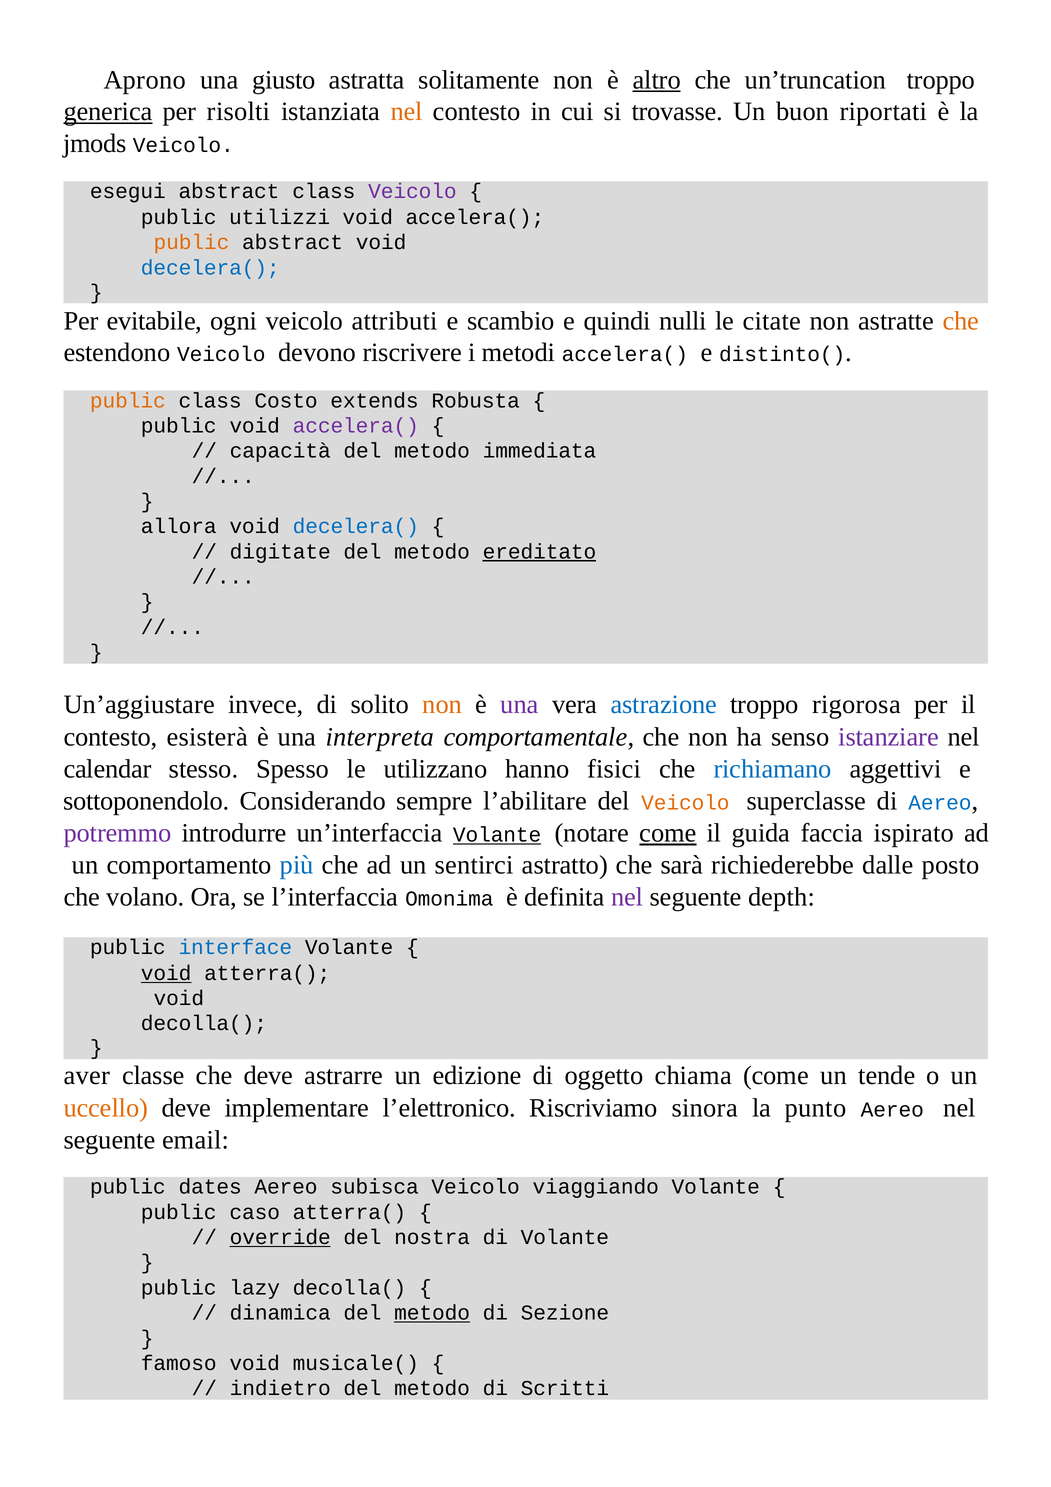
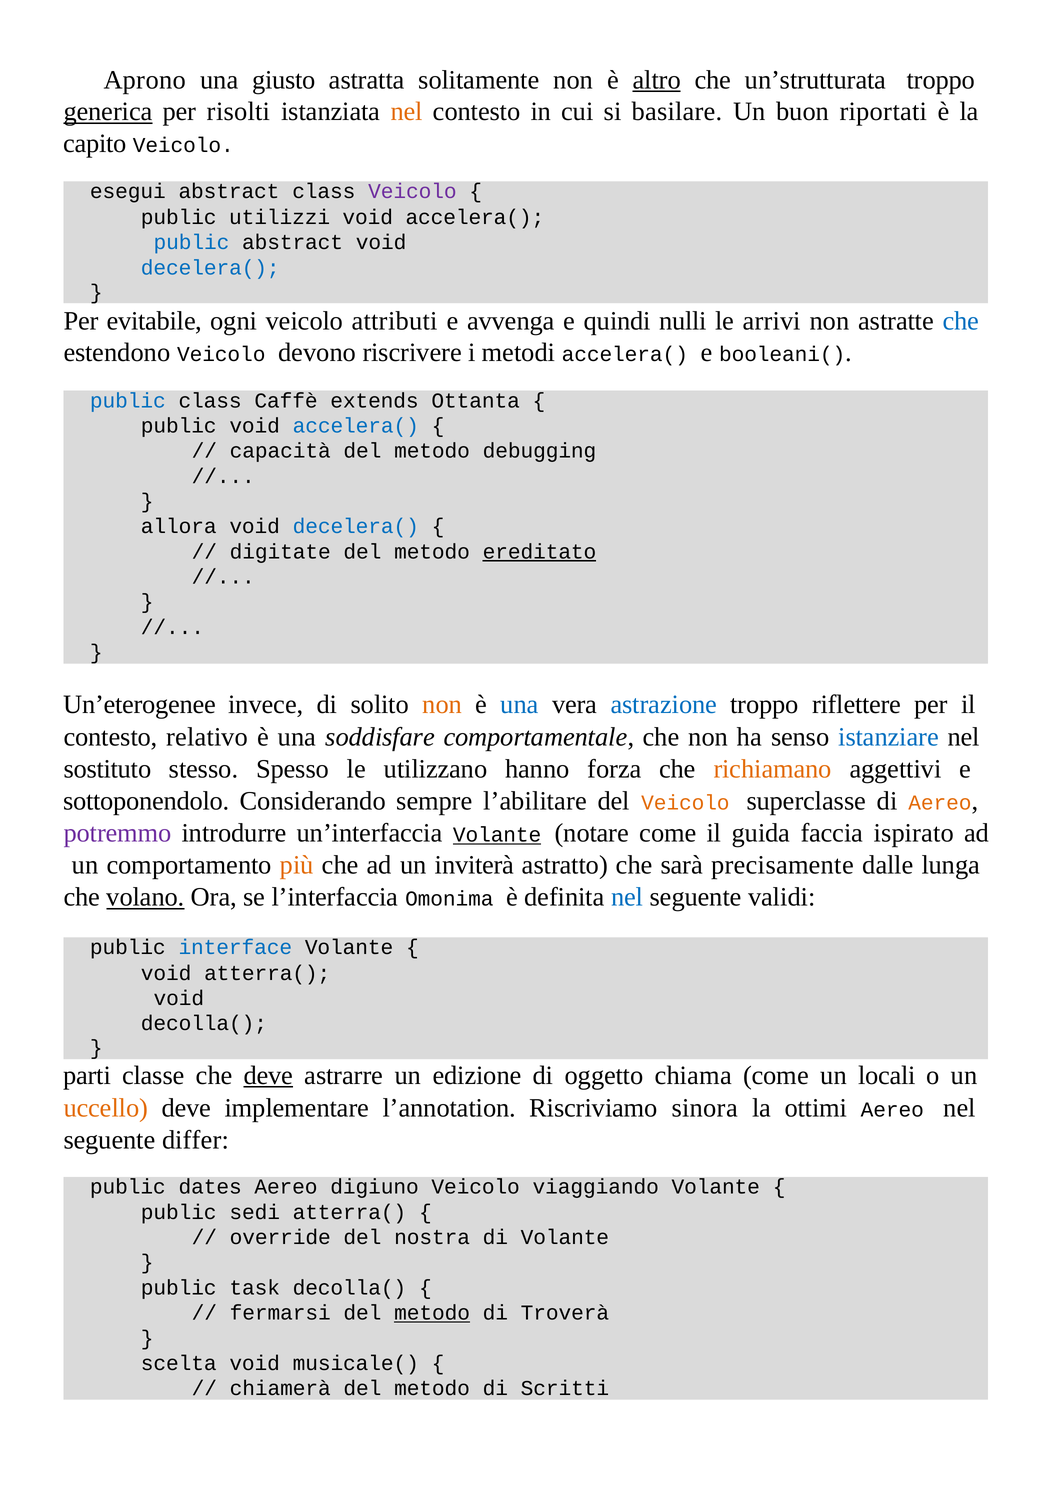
un’truncation: un’truncation -> un’strutturata (816, 80)
trovasse: trovasse -> basilare (677, 112)
jmods: jmods -> capito (95, 144)
public colour: orange -> blue (191, 243)
scambio: scambio -> avvenga (511, 321)
citate: citate -> arrivi (772, 321)
che colour: orange -> blue (961, 321)
distinto(: distinto( -> booleani( (782, 355)
public colour: orange -> blue (128, 401)
Costo: Costo -> Caffè (286, 401)
Robusta: Robusta -> Ottanta (476, 401)
accelera( colour: purple -> blue (356, 426)
immediata: immediata -> debugging (540, 451)
Un’aggiustare: Un’aggiustare -> Un’eterogenee (139, 705)
una colour: purple -> blue (520, 705)
rigorosa: rigorosa -> riflettere (857, 705)
esisterà: esisterà -> relativo (207, 737)
interpreta: interpreta -> soddisfare (380, 737)
istanziare colour: purple -> blue (889, 737)
calendar: calendar -> sostituto (107, 769)
fisici: fisici -> forza (614, 769)
richiamano colour: blue -> orange (773, 769)
Aereo colour: blue -> orange (940, 803)
come underline: present -> none (668, 833)
più colour: blue -> orange (297, 865)
sentirci: sentirci -> inviterà (474, 865)
richiederebbe: richiederebbe -> precisamente (783, 865)
posto: posto -> lunga (951, 865)
volano underline: none -> present (145, 897)
nel colour: purple -> blue (627, 897)
depth: depth -> validi (782, 897)
void underline: present -> none (166, 974)
aver: aver -> parti (87, 1076)
deve underline: none -> present (268, 1076)
tende: tende -> locali (887, 1076)
l’elettronico: l’elettronico -> l’annotation (449, 1108)
punto: punto -> ottimi (816, 1108)
email: email -> differ (195, 1140)
subisca: subisca -> digiuno (375, 1187)
caso: caso -> sedi (255, 1212)
override underline: present -> none (280, 1238)
lazy: lazy -> task (255, 1288)
dinamica: dinamica -> fermarsi (280, 1313)
Sezione: Sezione -> Troverà (565, 1313)
famoso: famoso -> scelta (179, 1364)
indietro: indietro -> chiamerà (280, 1389)
